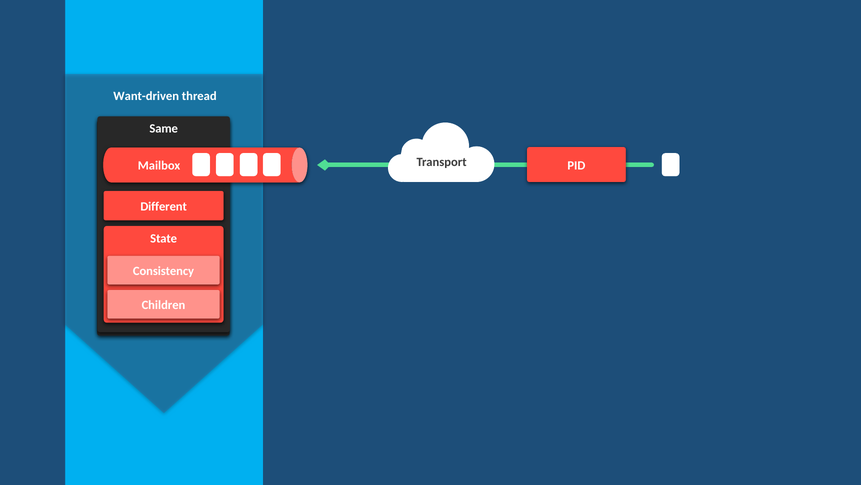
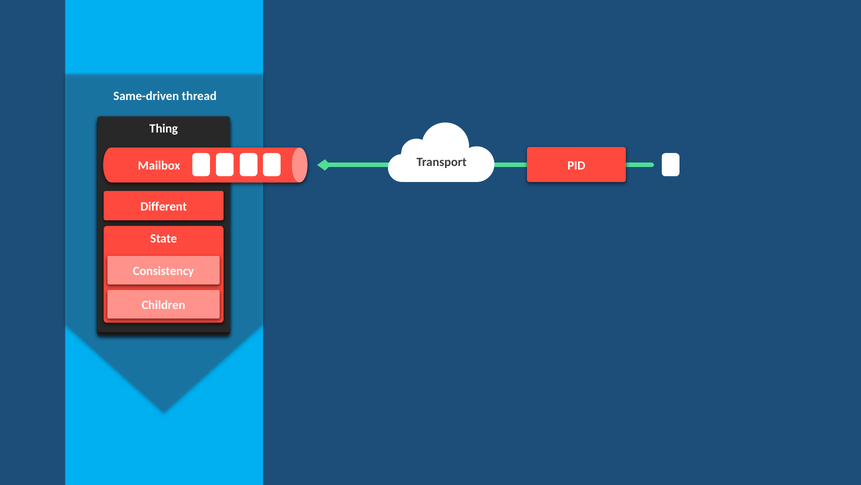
Want-driven: Want-driven -> Same-driven (146, 96)
Same: Same -> Thing (164, 129)
